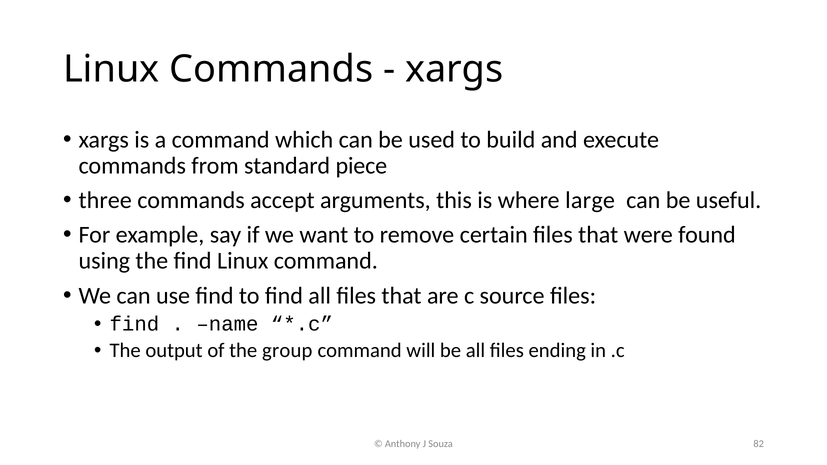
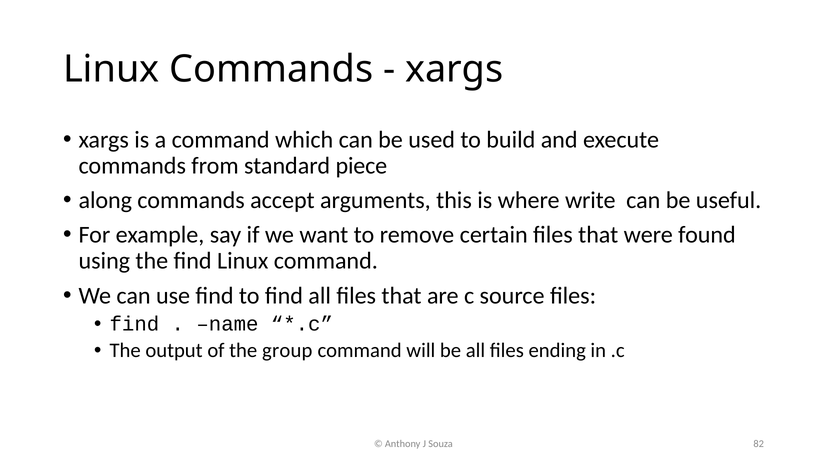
three: three -> along (105, 200)
large: large -> write (590, 200)
